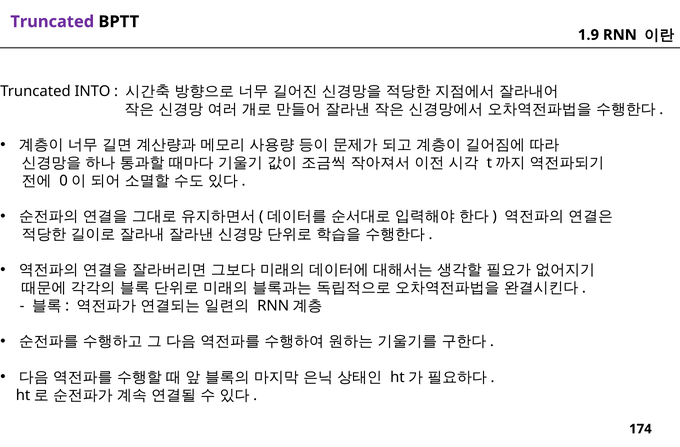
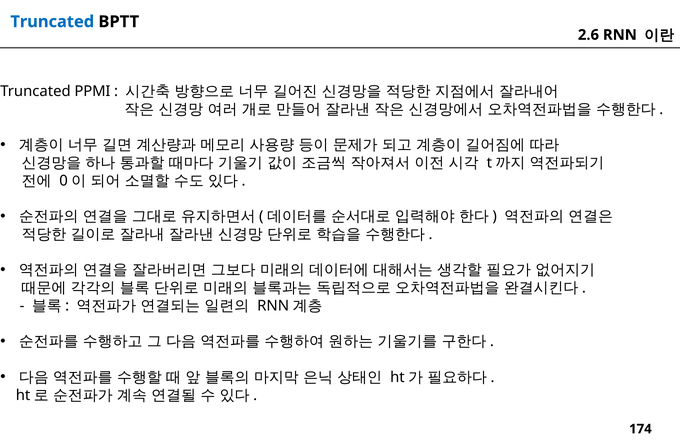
Truncated colour: purple -> blue (52, 22)
1.9: 1.9 -> 2.6 (588, 35)
INTO: INTO -> PPMI (92, 91)
